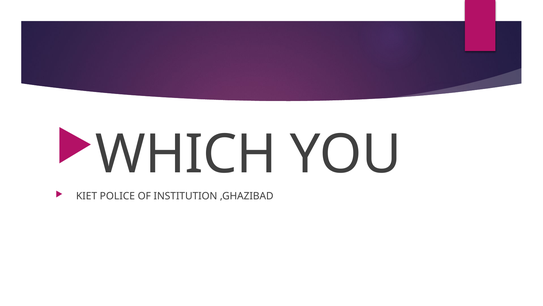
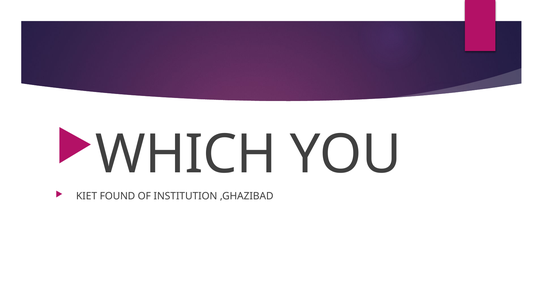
POLICE: POLICE -> FOUND (117, 196)
